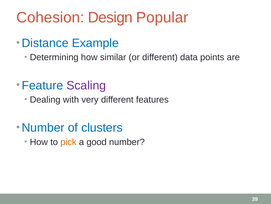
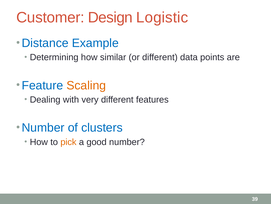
Cohesion: Cohesion -> Customer (50, 17)
Popular: Popular -> Logistic (162, 17)
Scaling colour: purple -> orange (86, 85)
